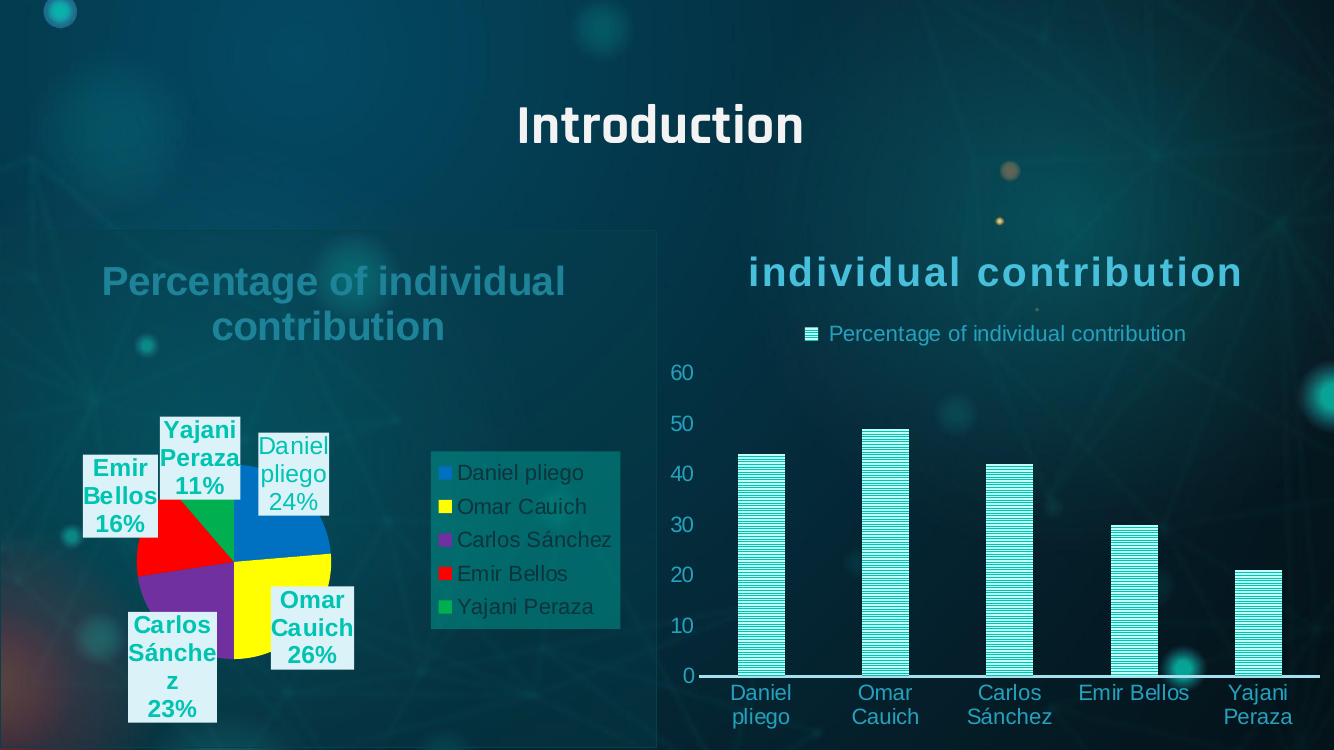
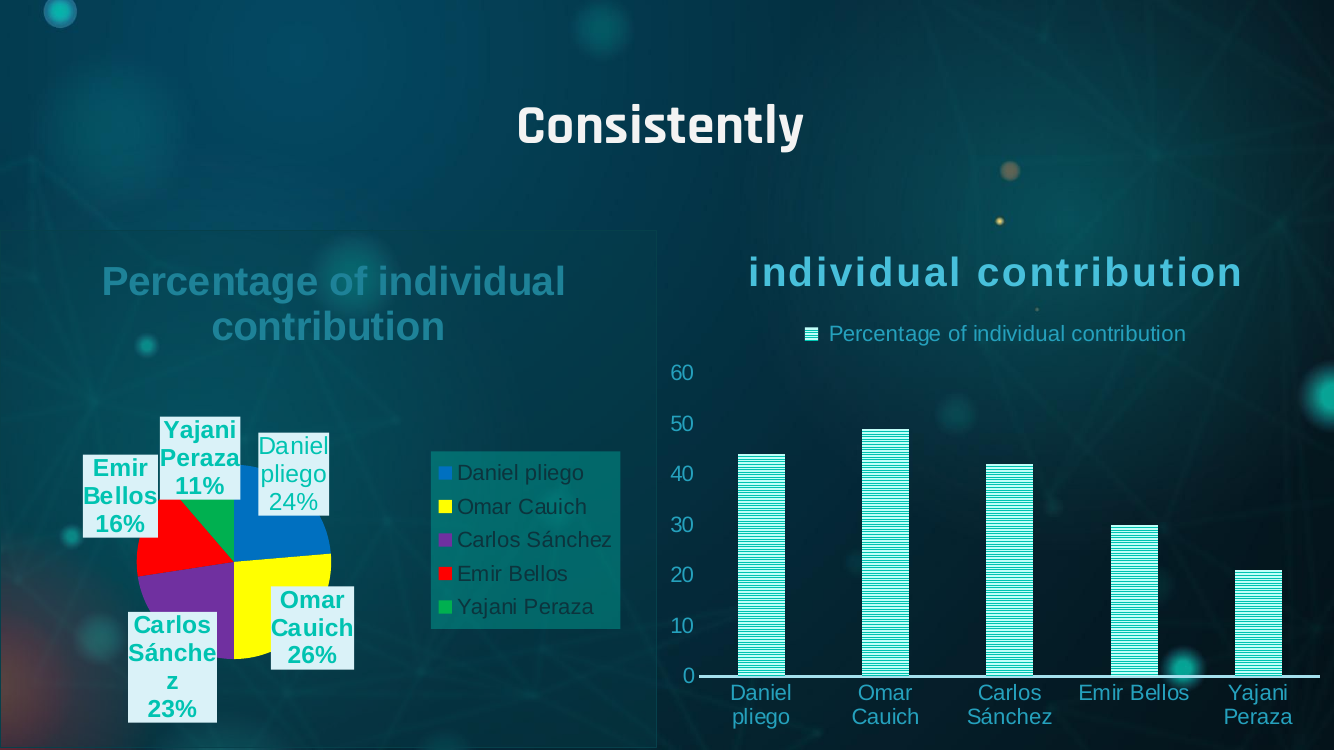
Introduction: Introduction -> Consistently (661, 125)
